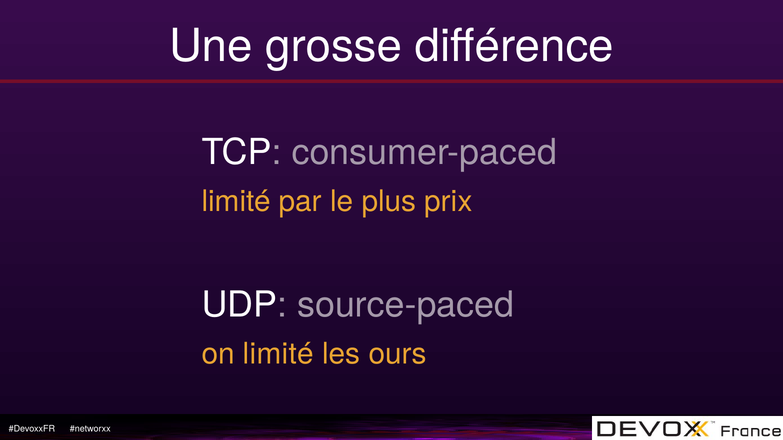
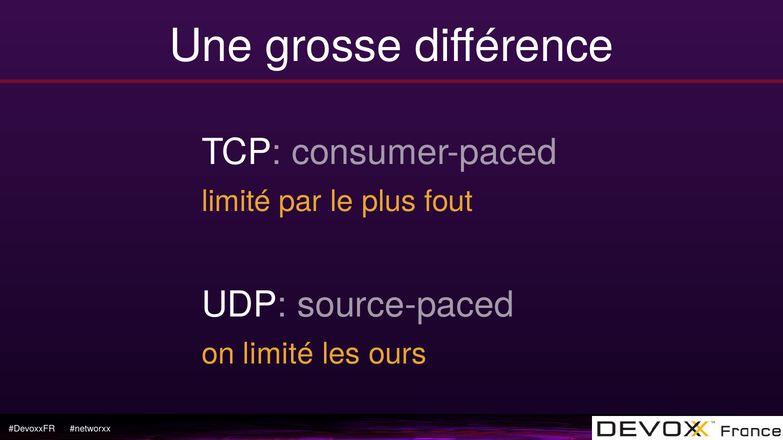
prix: prix -> fout (449, 202)
